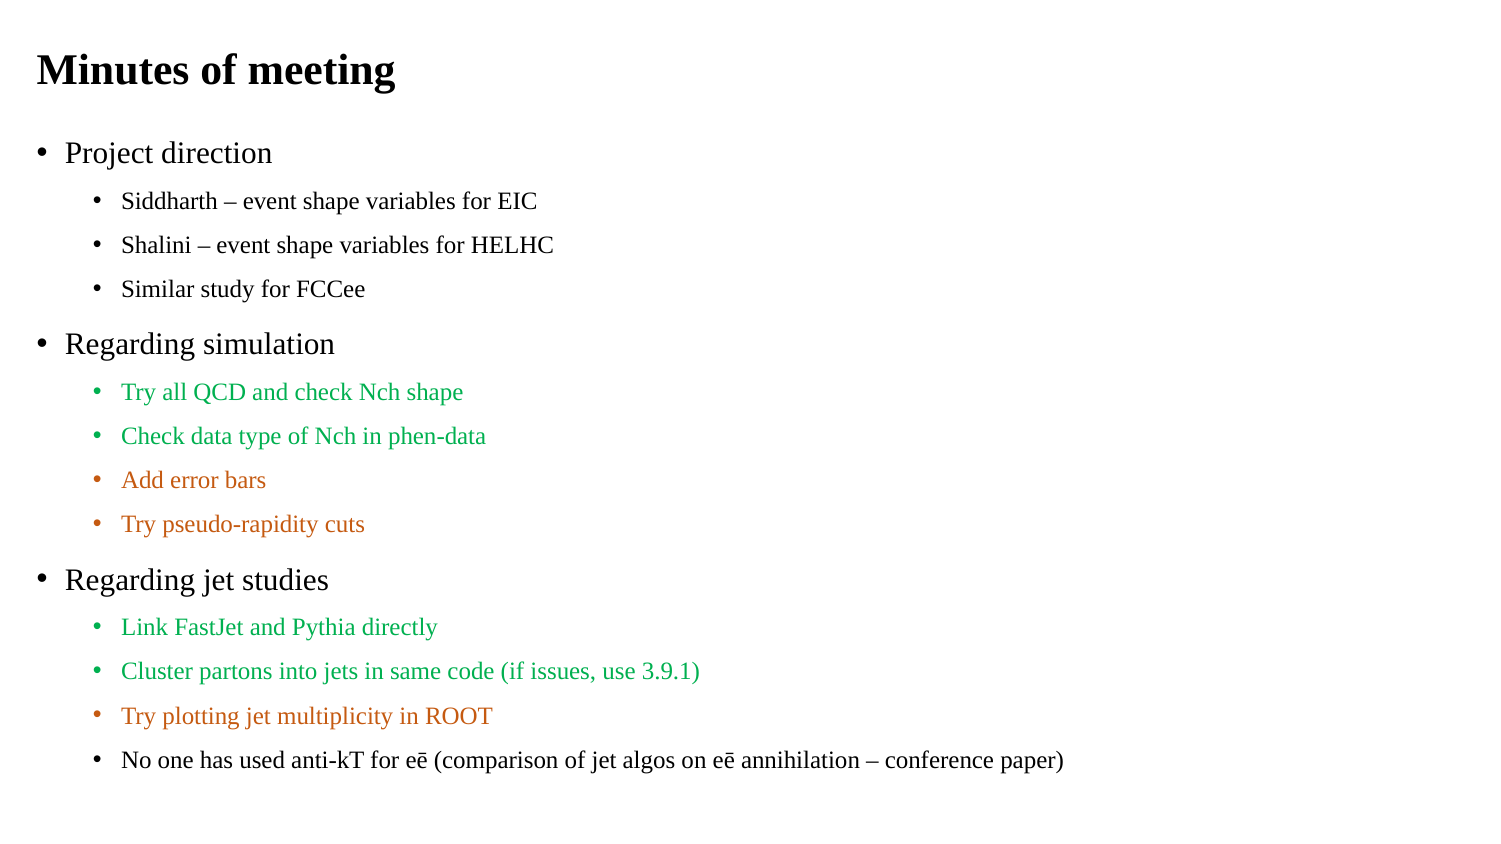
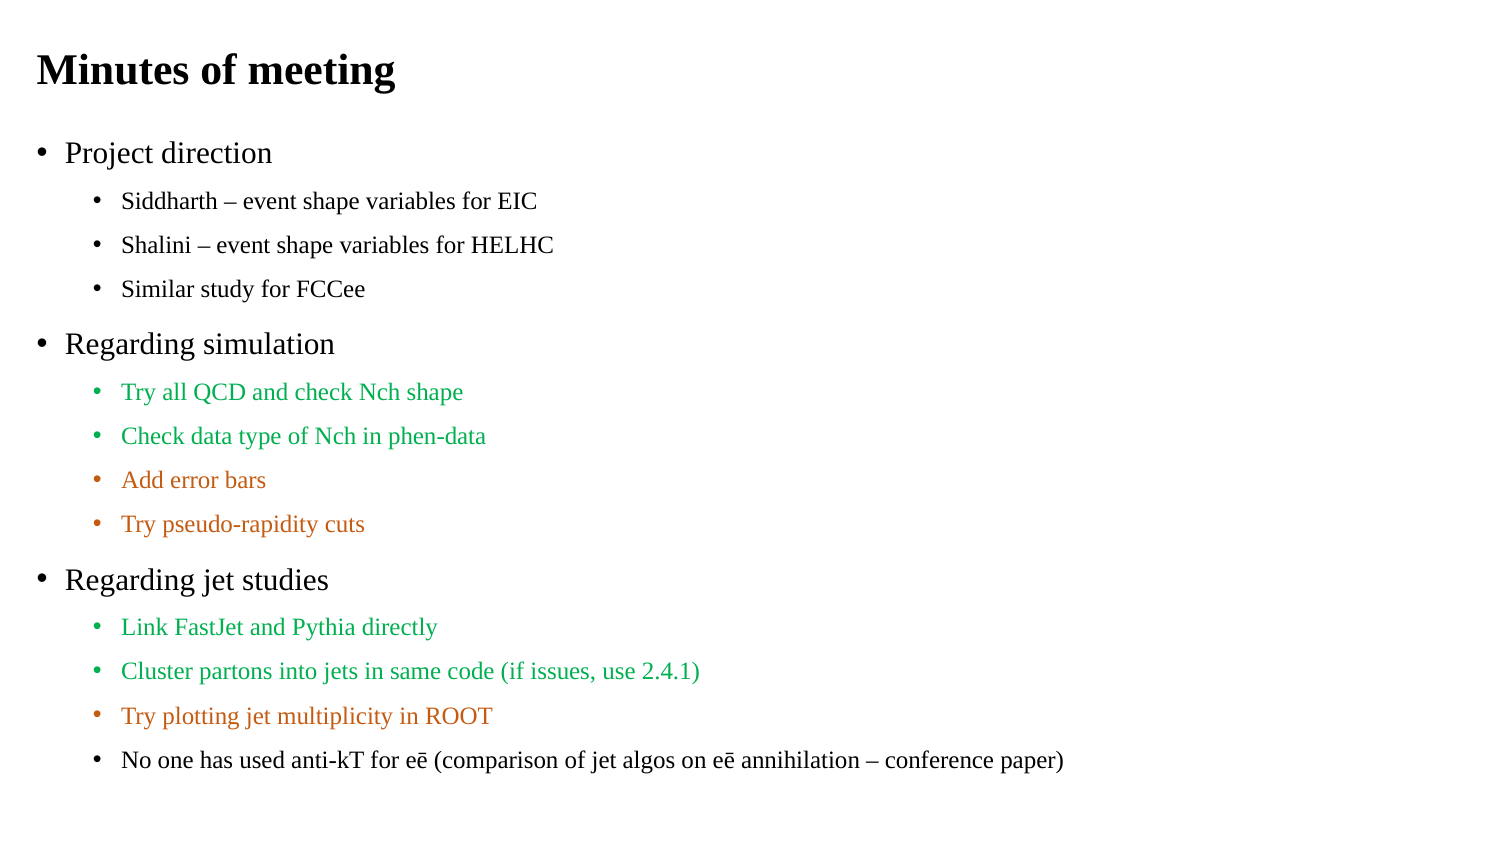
3.9.1: 3.9.1 -> 2.4.1 (671, 672)
